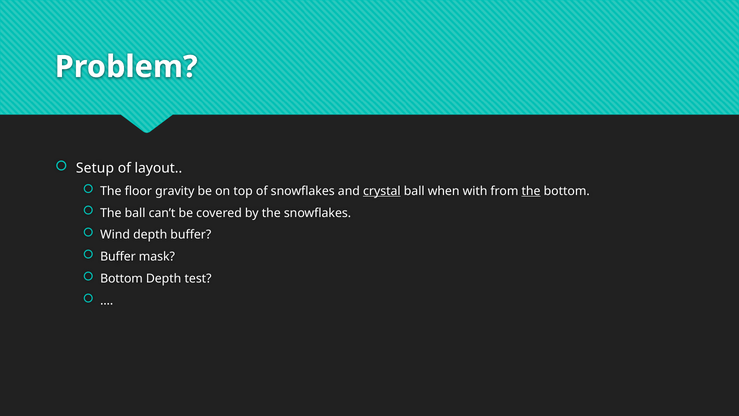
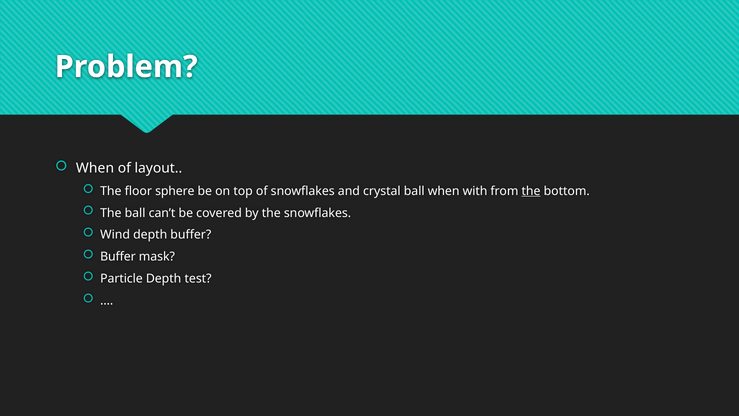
Setup: Setup -> When (95, 168)
gravity: gravity -> sphere (175, 191)
crystal underline: present -> none (382, 191)
Bottom: Bottom -> Particle (121, 278)
